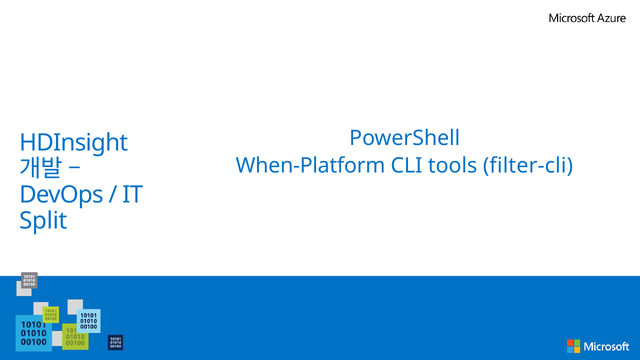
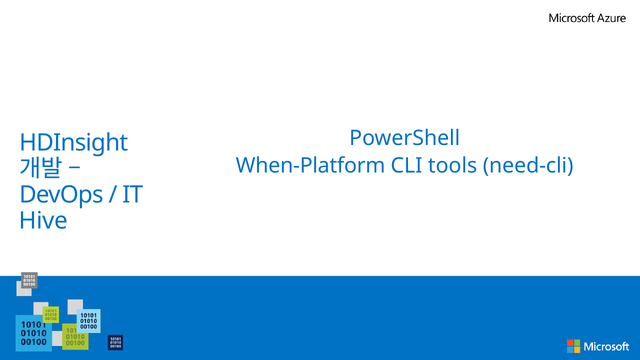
filter-cli: filter-cli -> need-cli (528, 165)
Split: Split -> Hive (43, 221)
